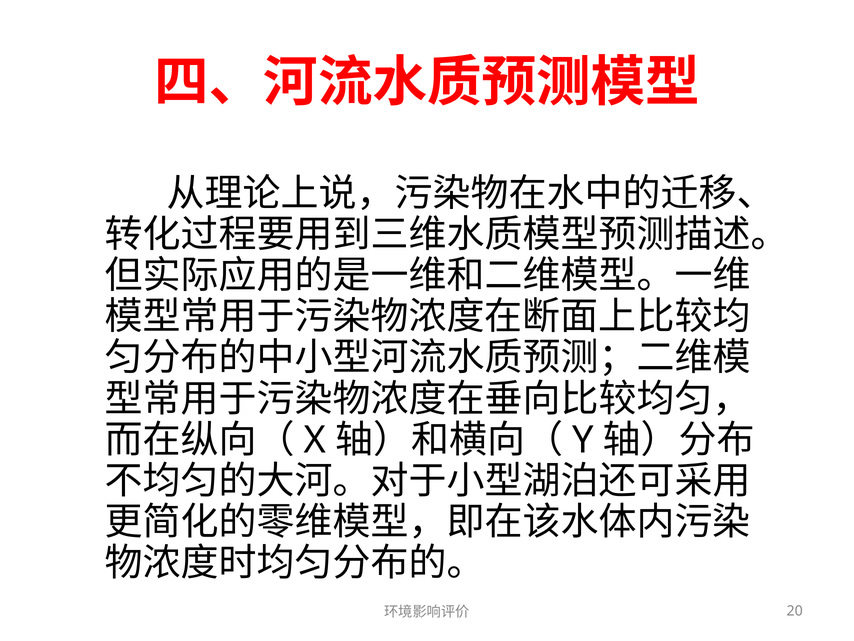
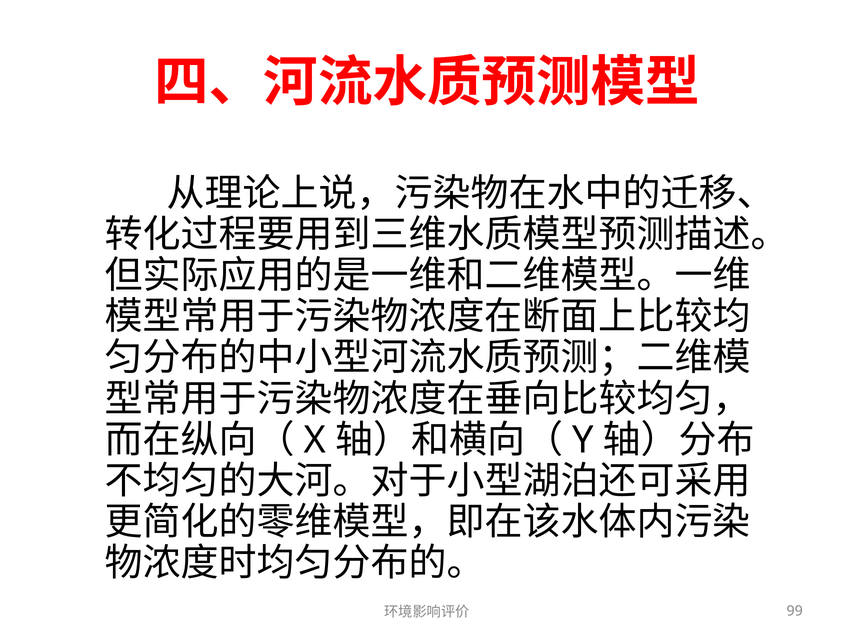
20: 20 -> 99 (795, 611)
